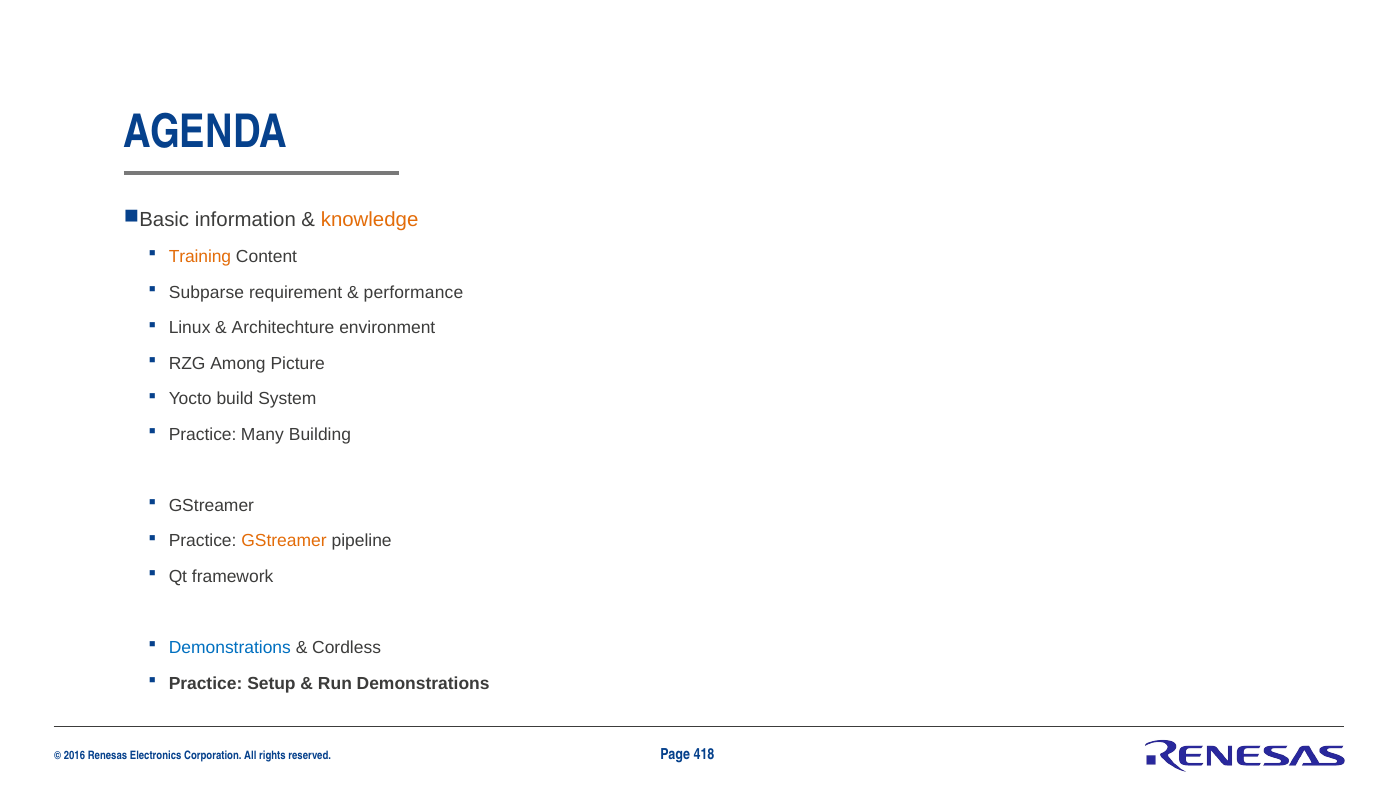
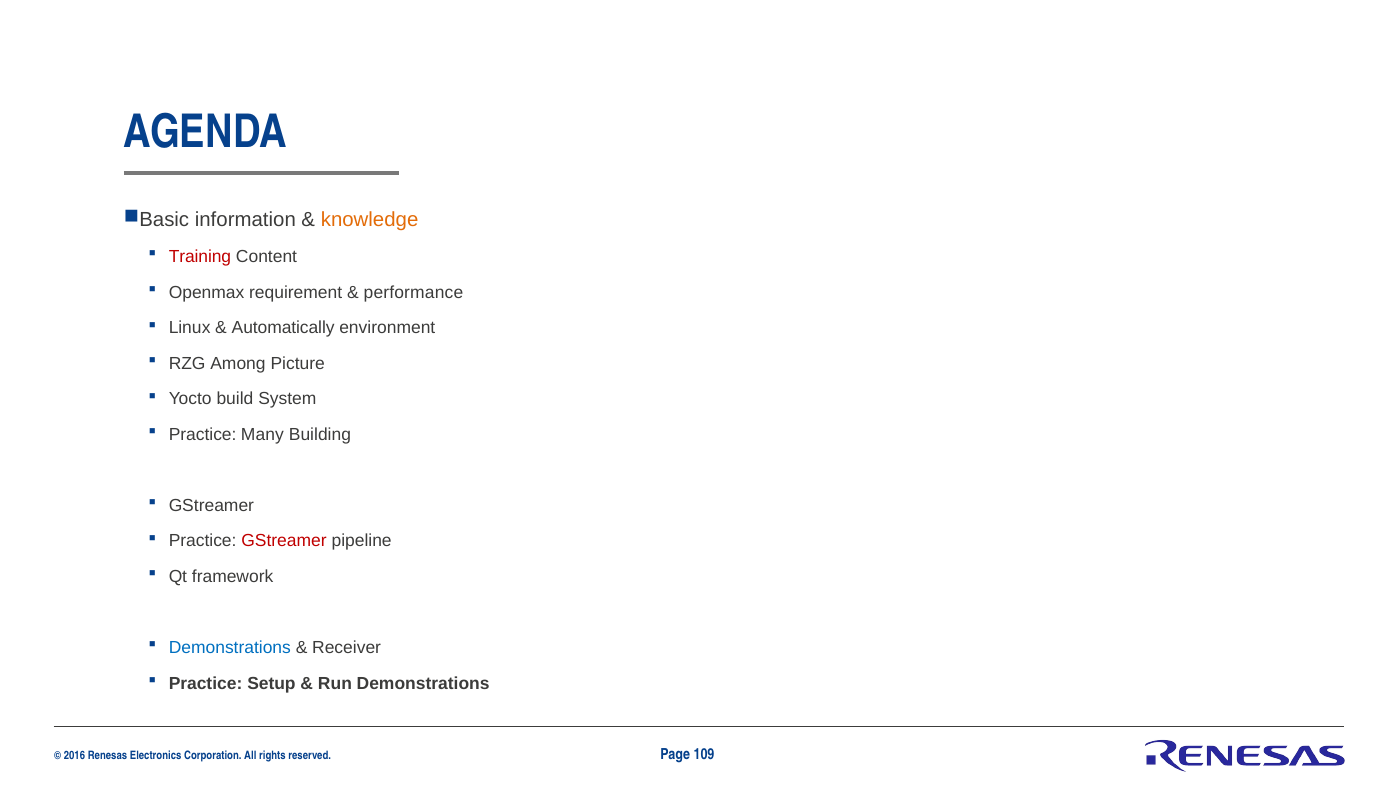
Training colour: orange -> red (200, 257)
Subparse: Subparse -> Openmax (207, 293)
Architechture: Architechture -> Automatically (283, 328)
GStreamer colour: orange -> red (284, 541)
Cordless: Cordless -> Receiver (347, 648)
418: 418 -> 109 (704, 755)
